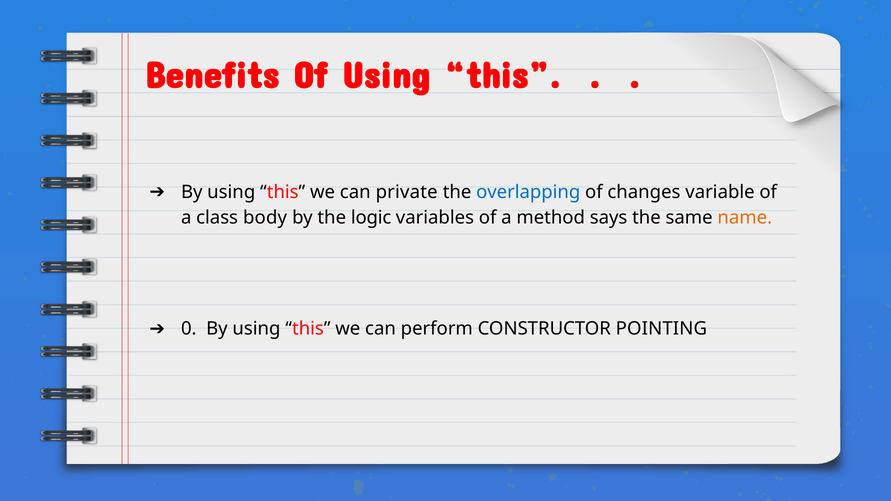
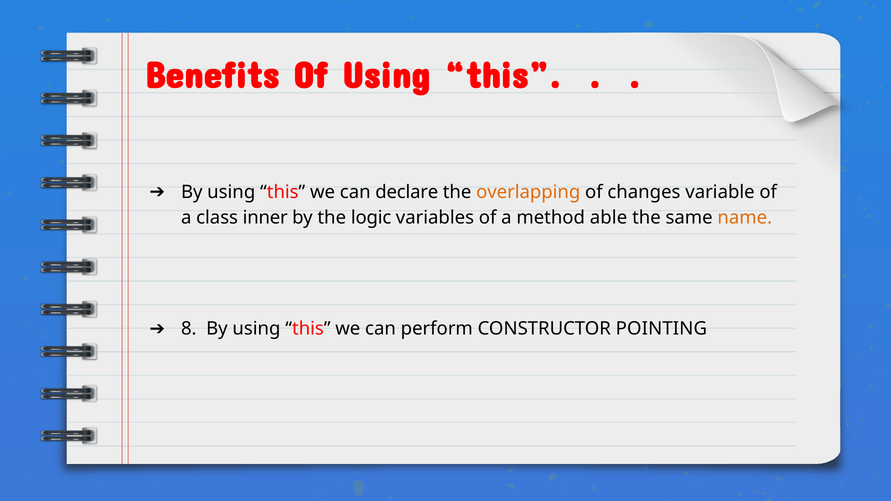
private: private -> declare (407, 192)
overlapping colour: blue -> orange (528, 192)
body: body -> inner (265, 218)
says: says -> able (608, 218)
0: 0 -> 8 (189, 329)
